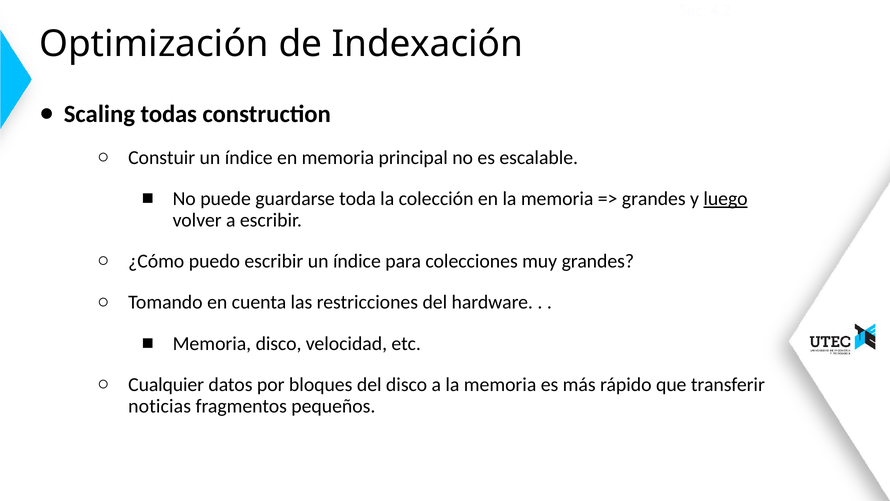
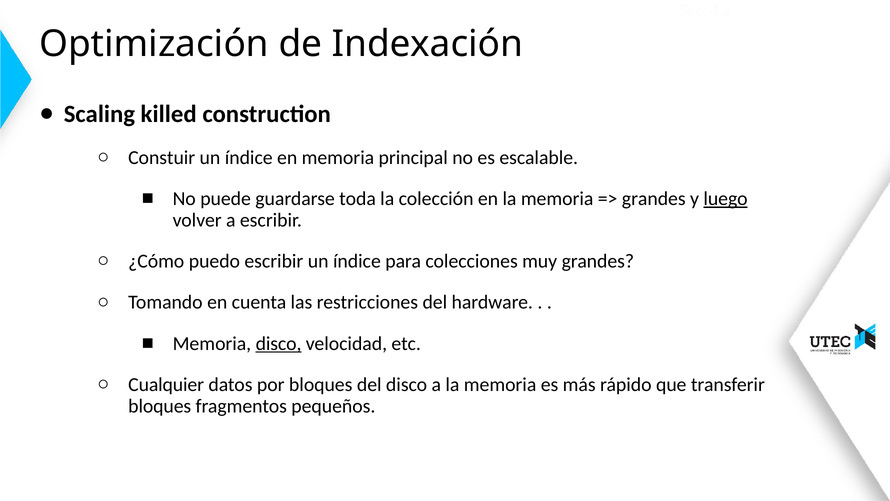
todas: todas -> killed (169, 114)
disco underline: none -> present (279, 343)
noticias: noticias -> bloques (160, 406)
